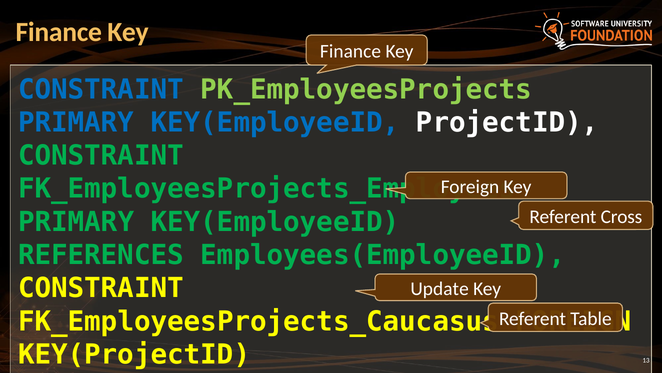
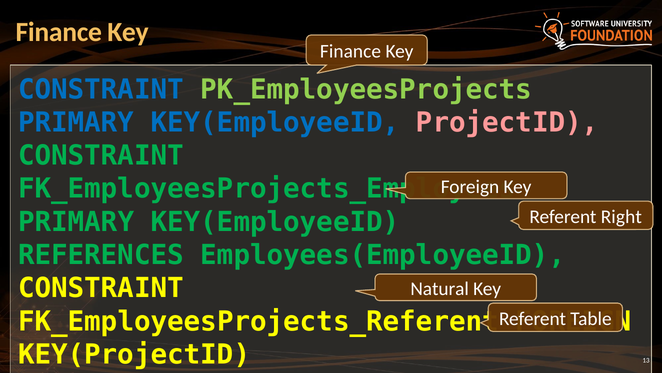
ProjectID colour: white -> pink (507, 122)
Cross: Cross -> Right (621, 216)
Update: Update -> Natural (440, 288)
FK_EmployeesProjects_Caucasus: FK_EmployeesProjects_Caucasus -> FK_EmployeesProjects_Referent (258, 321)
